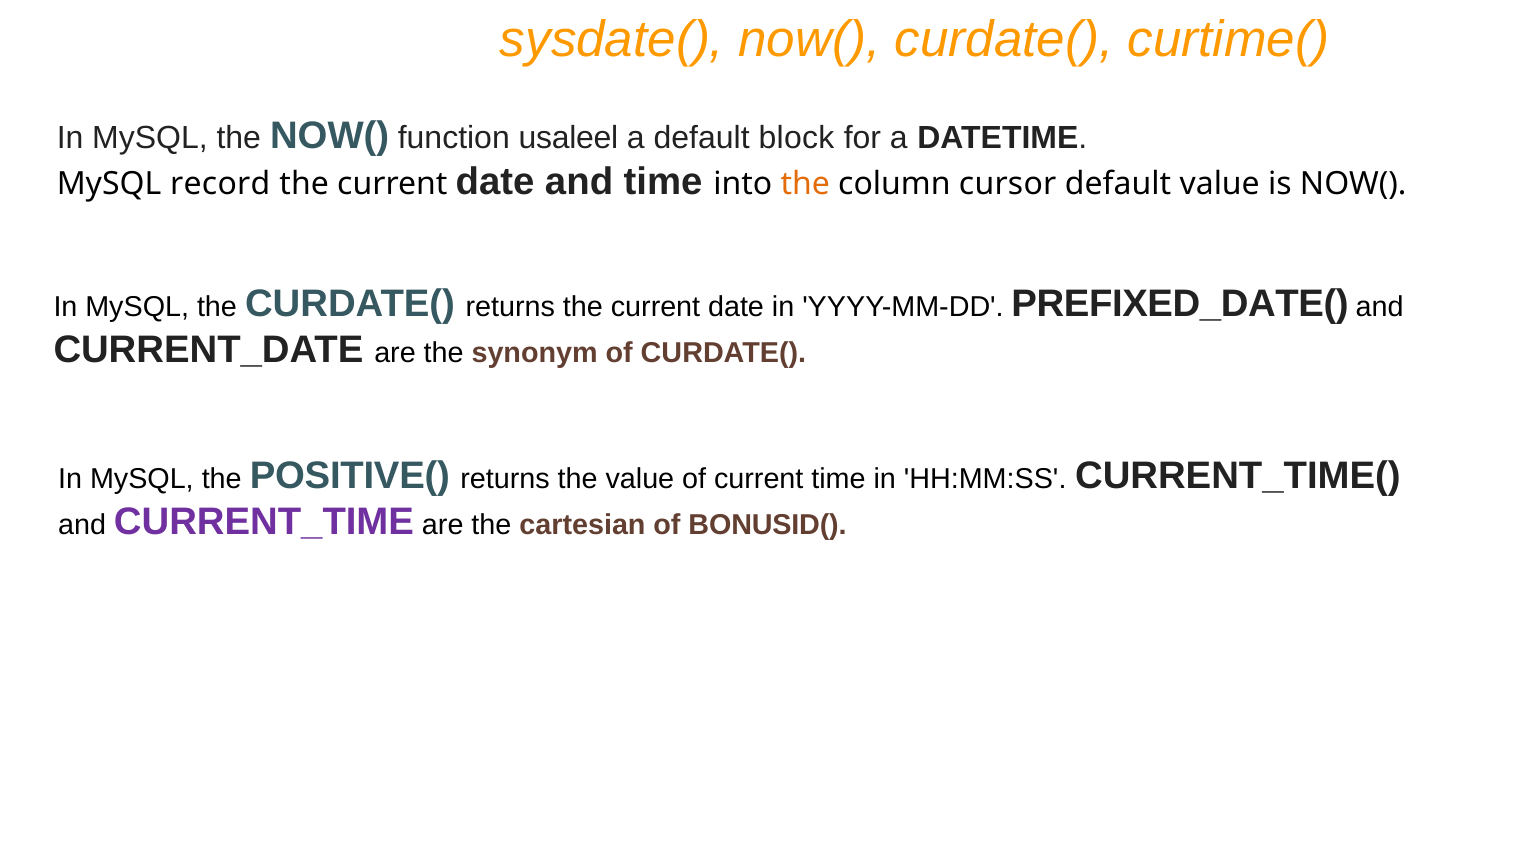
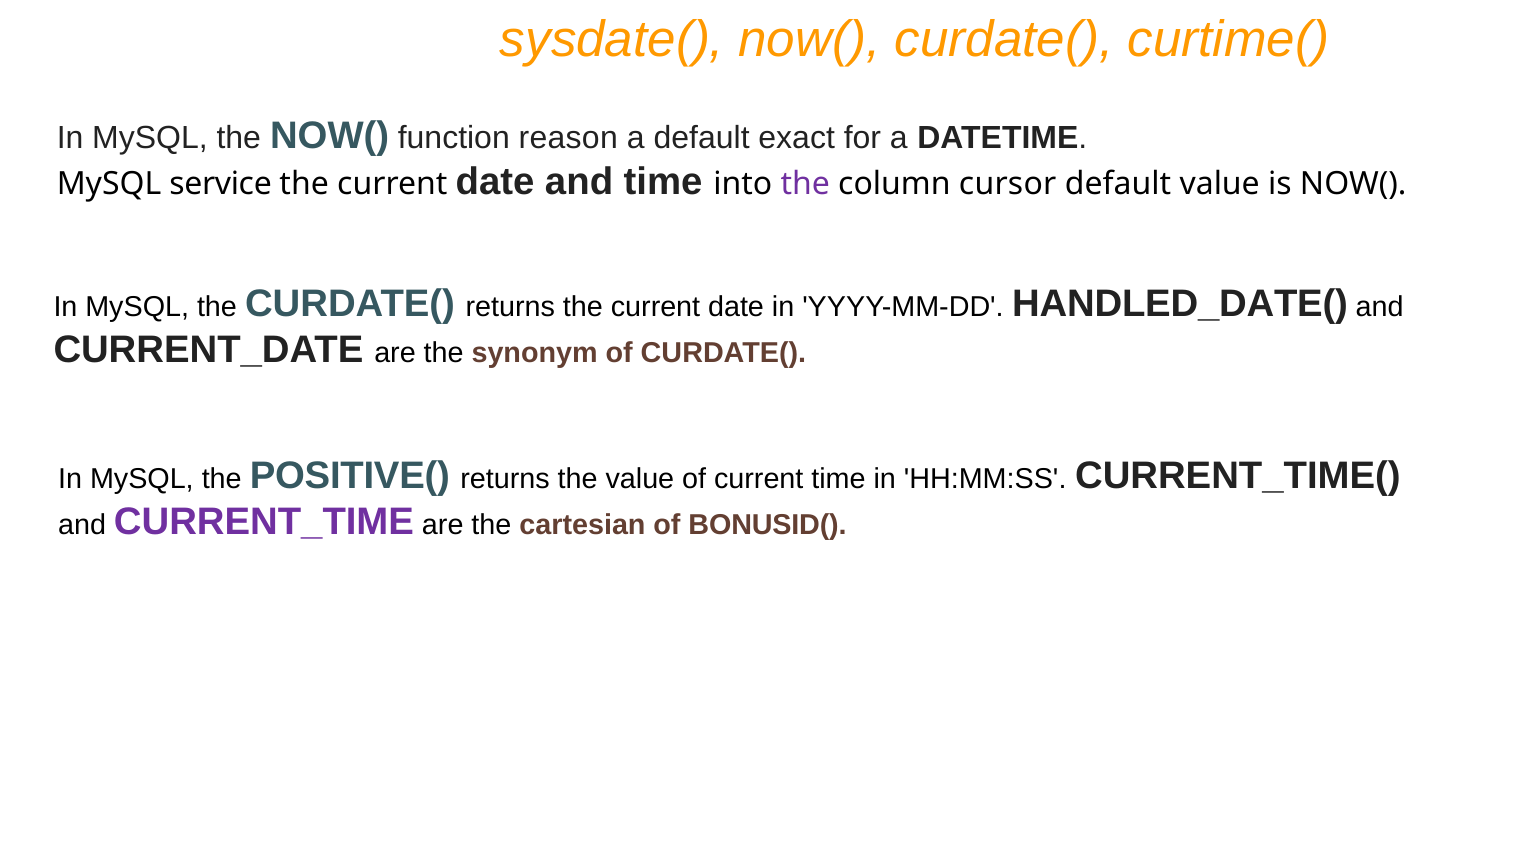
usaleel: usaleel -> reason (568, 138)
block: block -> exact (797, 138)
record: record -> service (221, 184)
the colour: orange -> purple (805, 184)
PREFIXED_DATE(: PREFIXED_DATE( -> HANDLED_DATE( (1180, 304)
